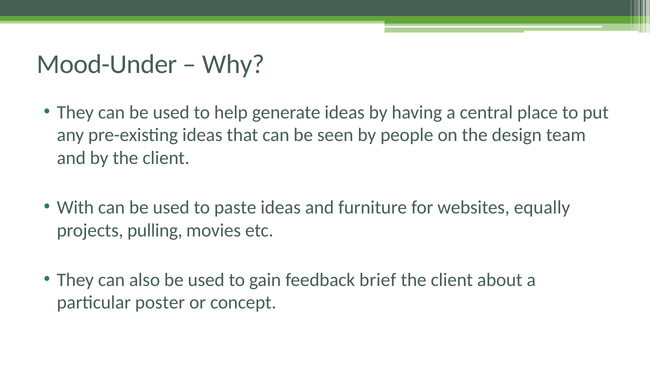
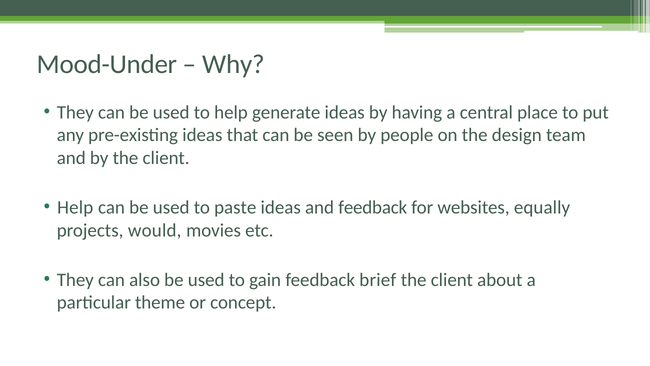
With: With -> Help (75, 207)
and furniture: furniture -> feedback (373, 207)
pulling: pulling -> would (155, 230)
poster: poster -> theme (160, 302)
